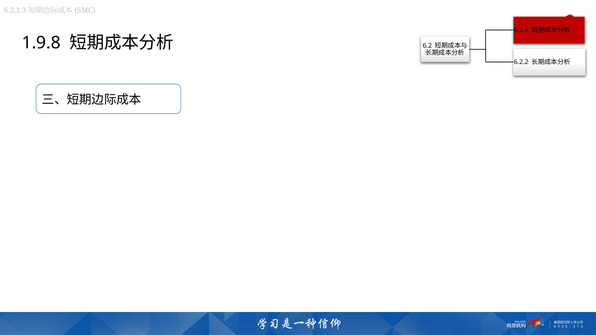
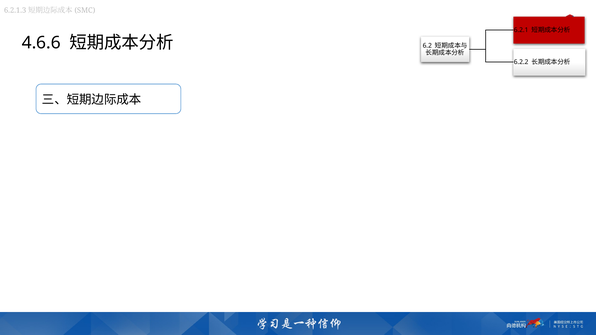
1.9.8: 1.9.8 -> 4.6.6 (41, 43)
